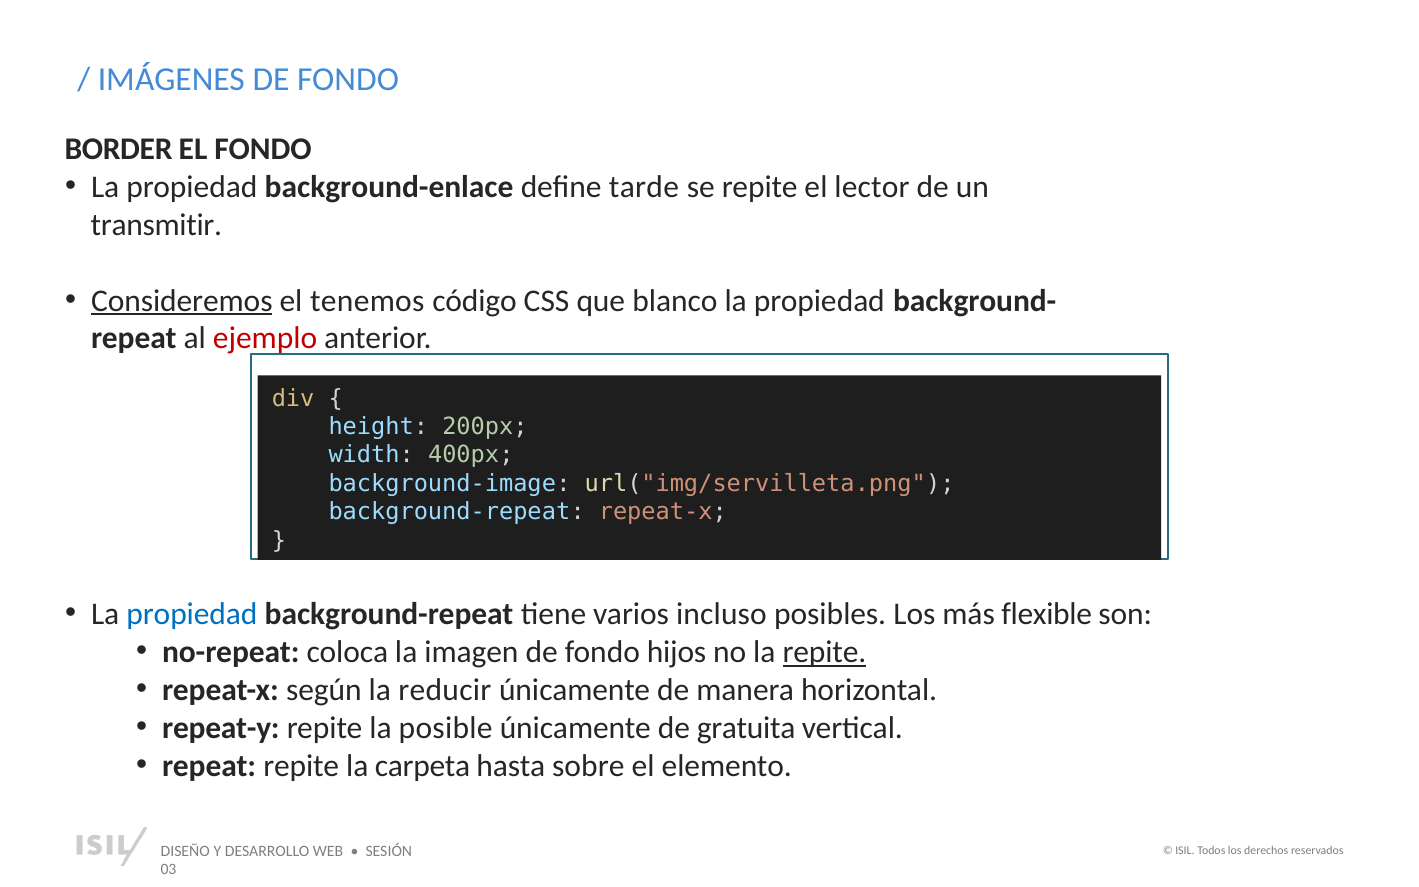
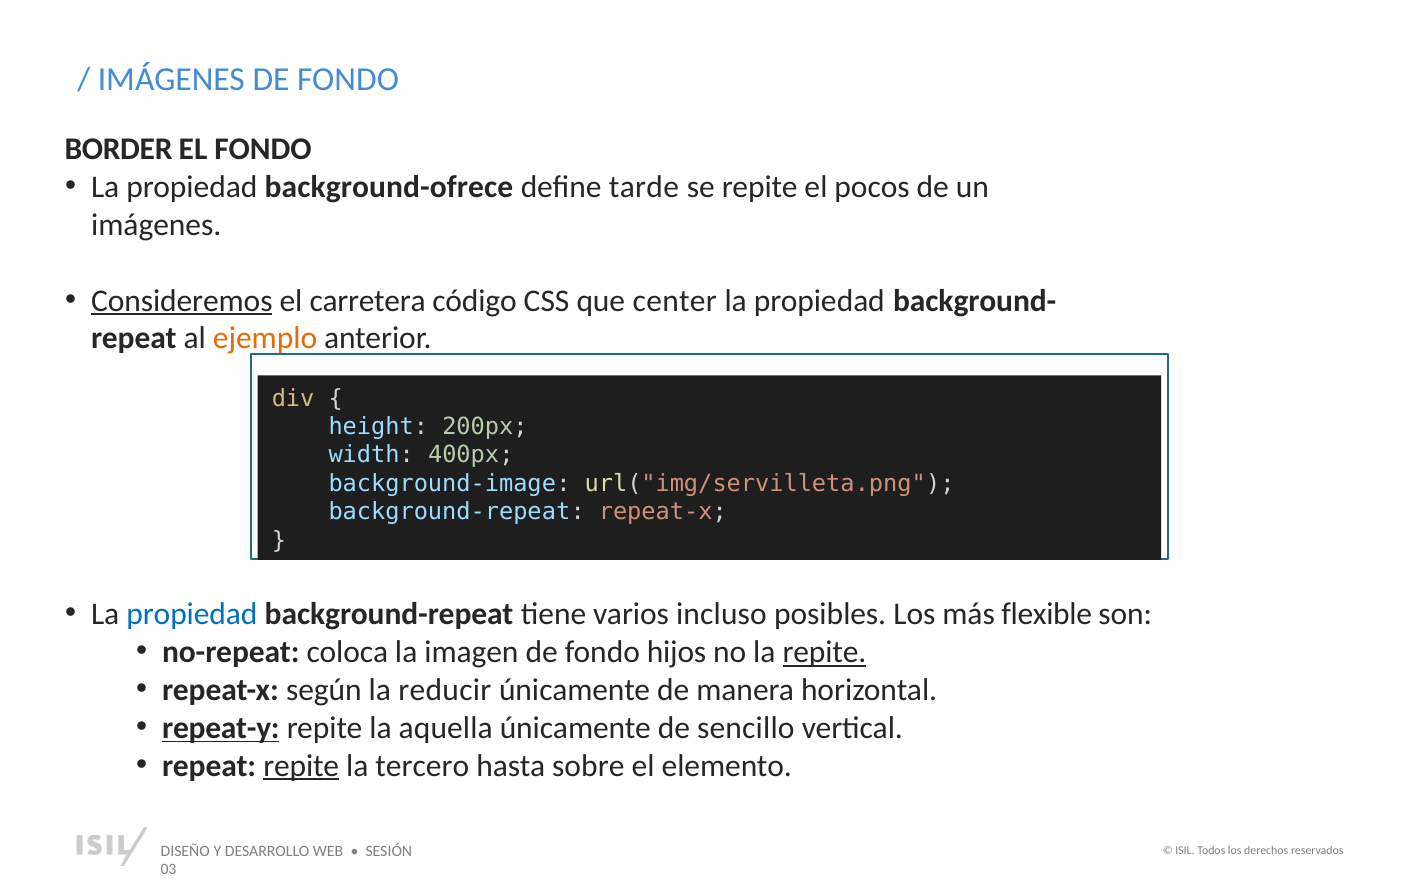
background-enlace: background-enlace -> background-ofrece (389, 187)
lector: lector -> pocos (872, 187)
transmitir: transmitir -> imágenes (156, 225)
tenemos: tenemos -> carretera (368, 301)
blanco: blanco -> center (675, 301)
ejemplo colour: red -> orange (265, 338)
repeat-y underline: none -> present (221, 728)
posible: posible -> aquella (446, 728)
gratuita: gratuita -> sencillo (746, 728)
repite underline: none -> present (301, 766)
carpeta: carpeta -> tercero (422, 766)
